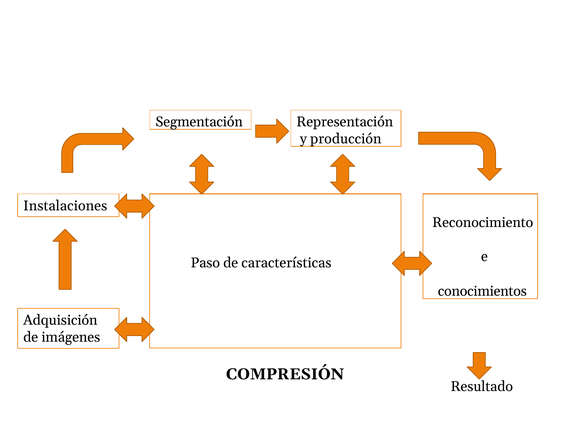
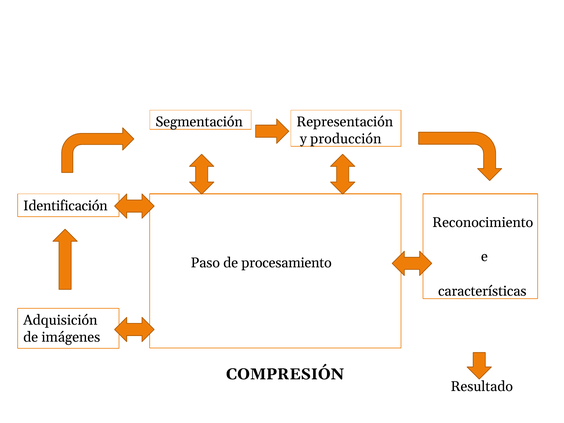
Instalaciones: Instalaciones -> Identificación (65, 206)
características: características -> procesamiento (287, 263)
conocimientos: conocimientos -> características (482, 291)
